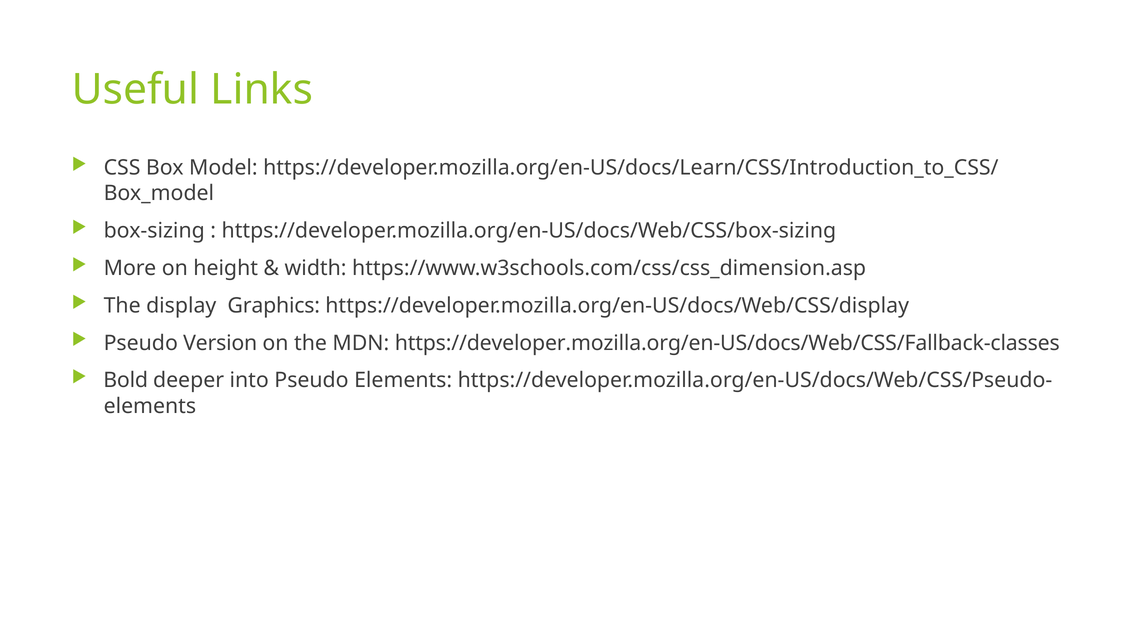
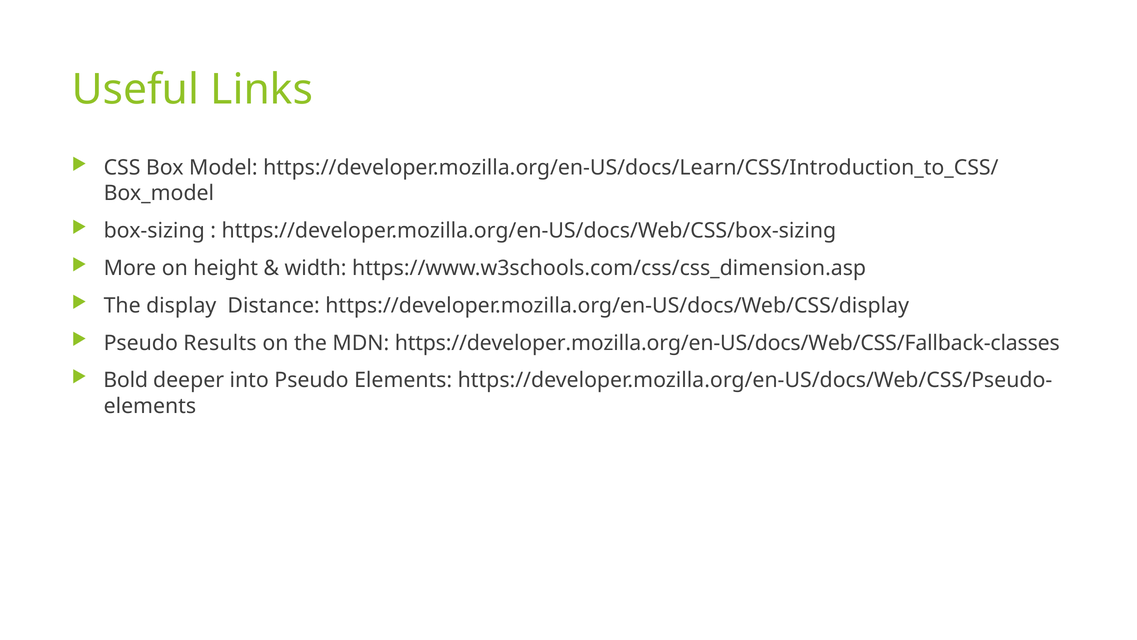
Graphics: Graphics -> Distance (274, 305)
Version: Version -> Results (220, 343)
